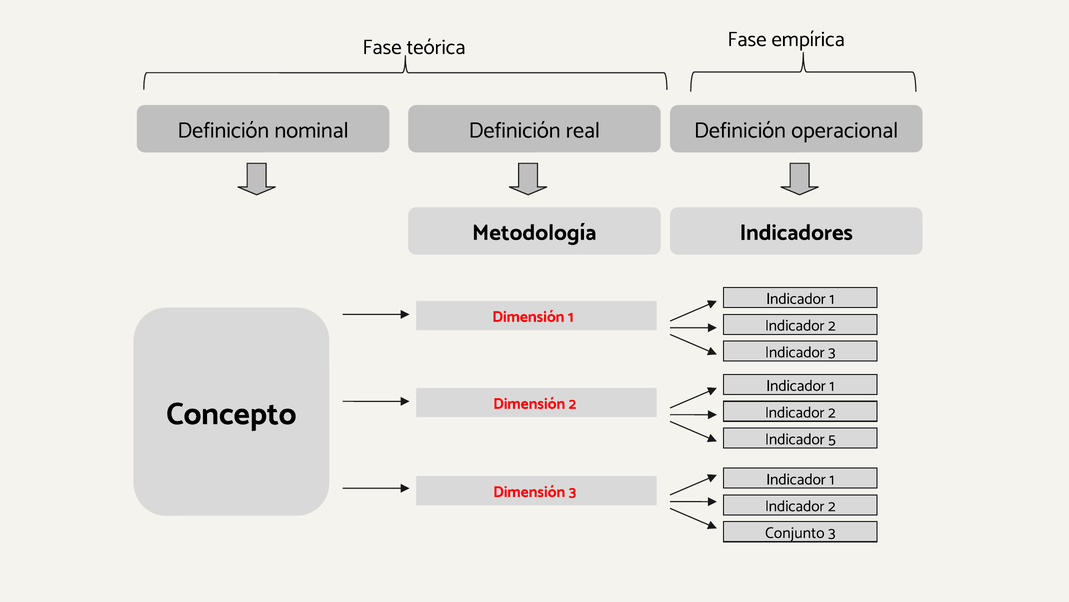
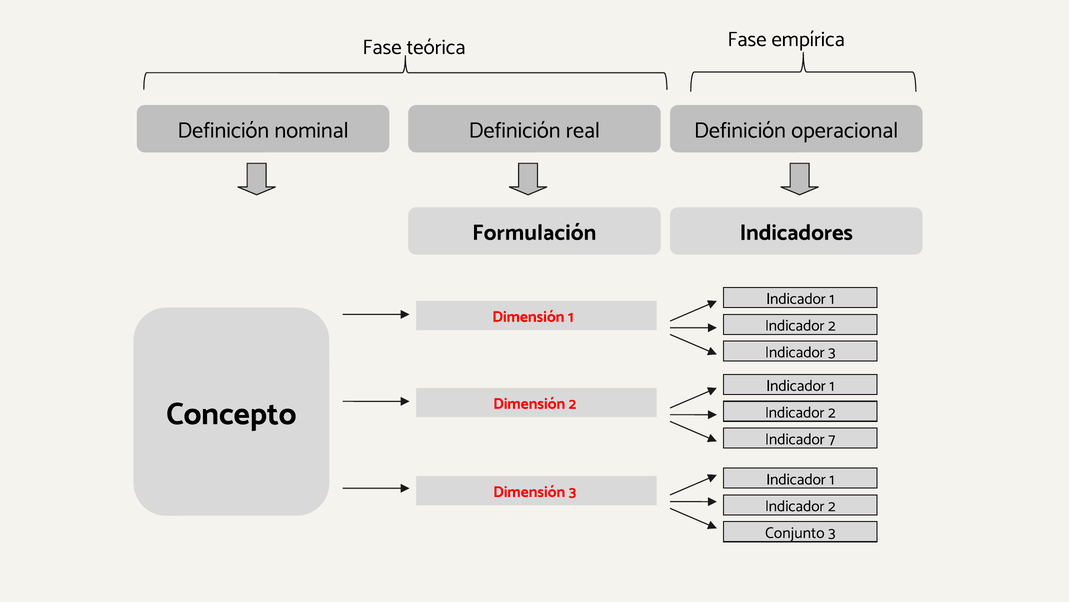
Metodología: Metodología -> Formulación (534, 232)
5: 5 -> 7 (832, 439)
